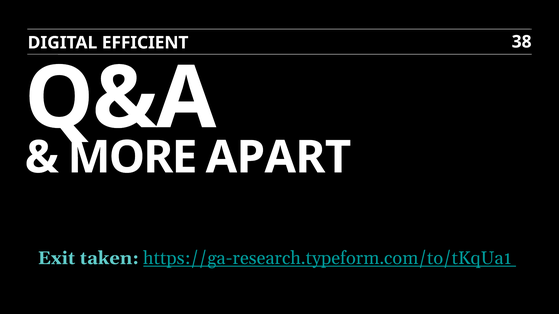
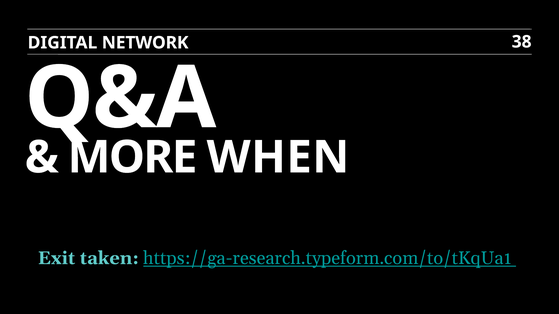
EFFICIENT: EFFICIENT -> NETWORK (145, 43)
APART: APART -> WHEN (278, 157)
